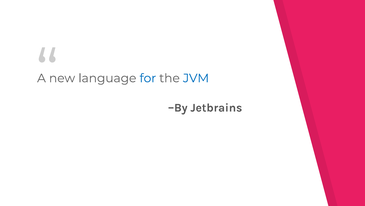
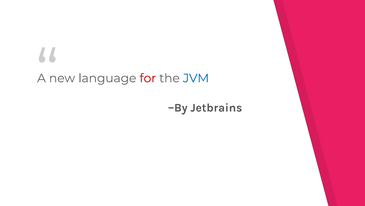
for colour: blue -> red (148, 78)
